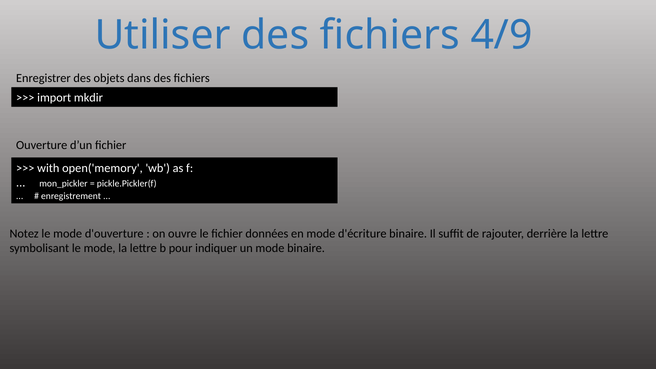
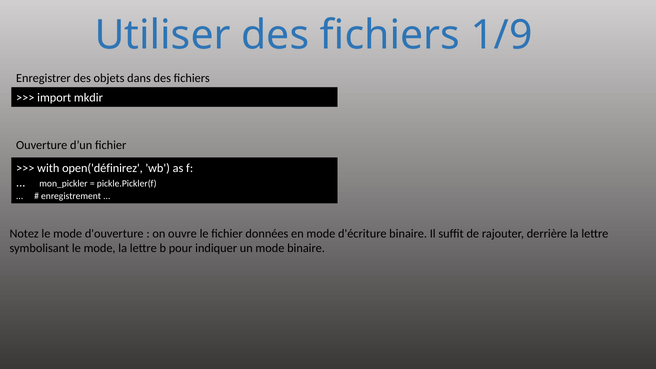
4/9: 4/9 -> 1/9 (502, 35)
open('memory: open('memory -> open('définirez (102, 168)
